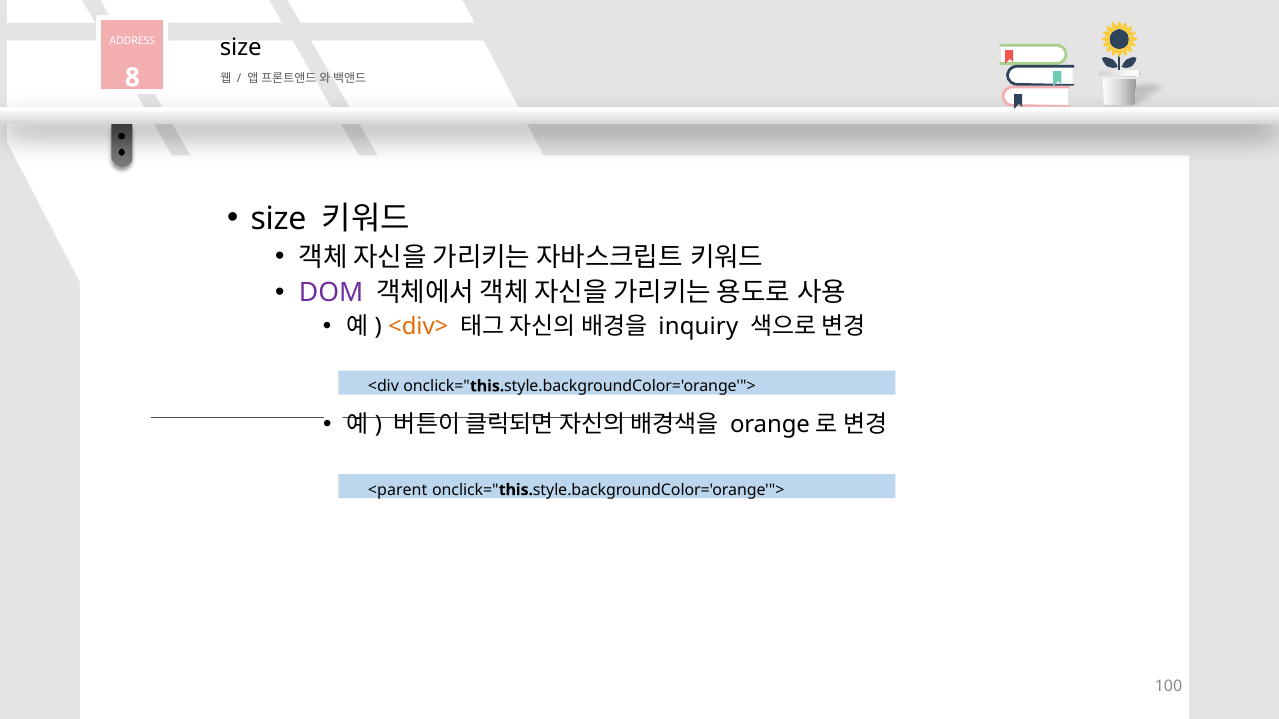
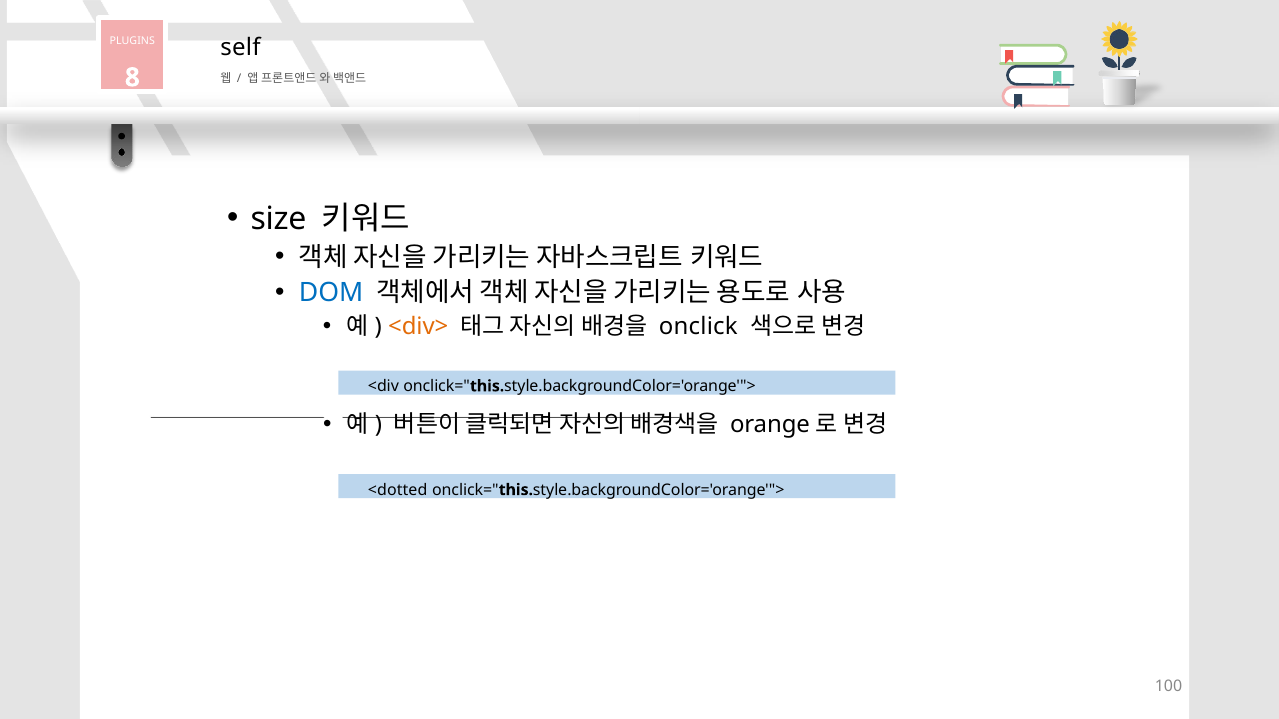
ADDRESS: ADDRESS -> PLUGINS (132, 41)
size: size -> self (241, 48)
DOM colour: purple -> blue (331, 293)
inquiry: inquiry -> onclick (698, 327)
<parent: <parent -> <dotted (398, 490)
